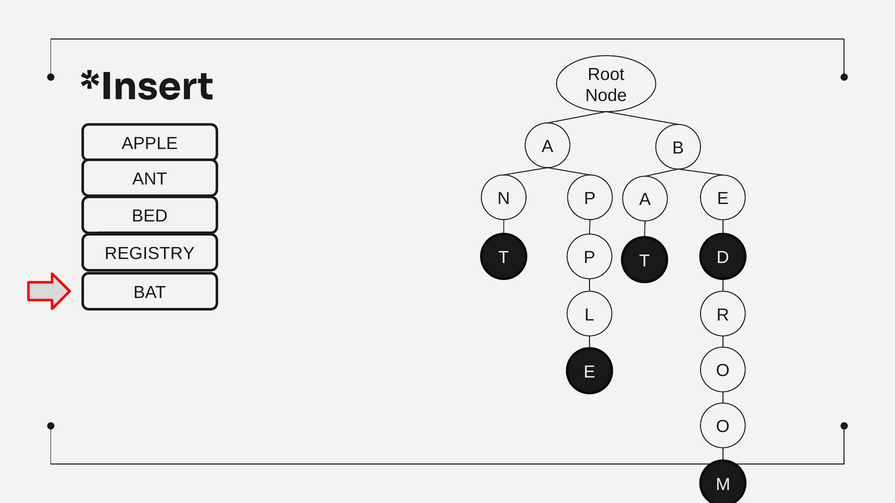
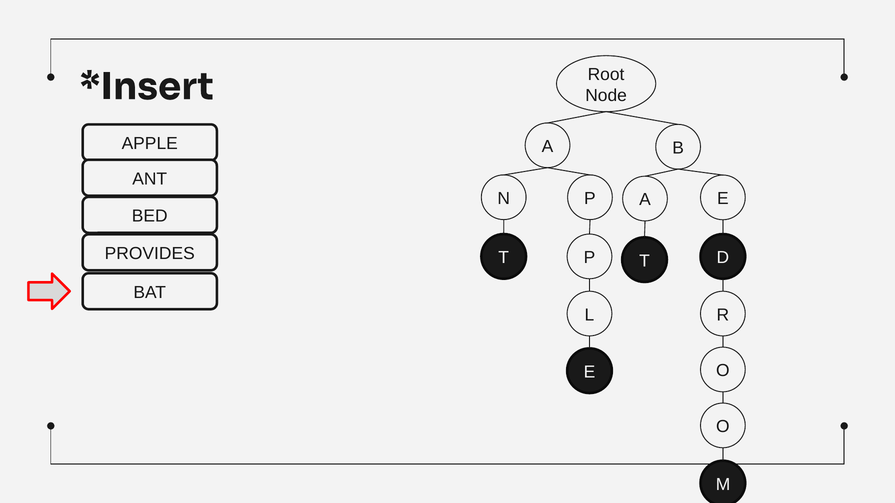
REGISTRY: REGISTRY -> PROVIDES (150, 254)
